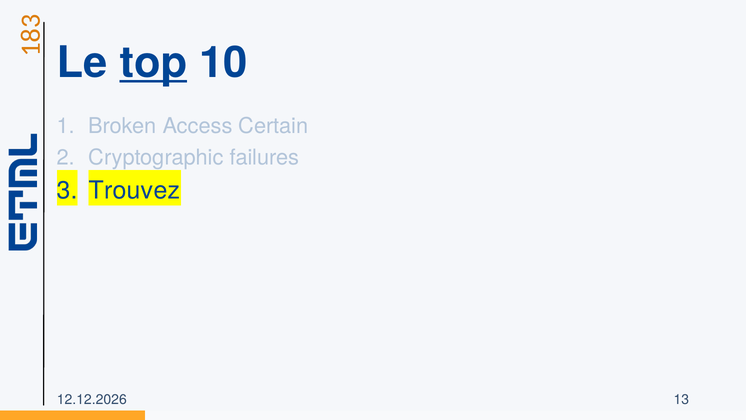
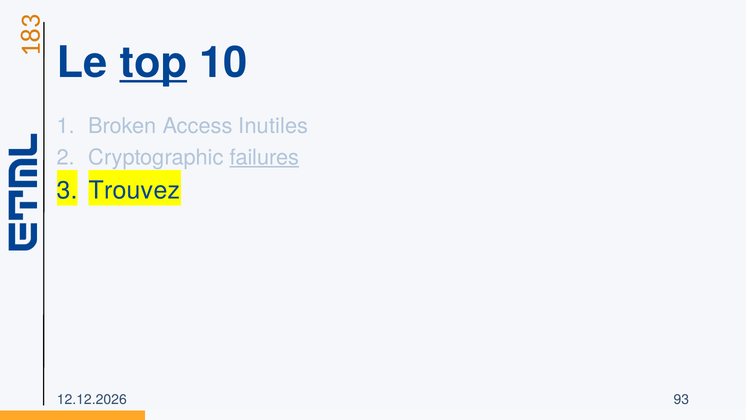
Certain: Certain -> Inutiles (273, 126)
failures underline: none -> present (264, 157)
13: 13 -> 93 (681, 399)
